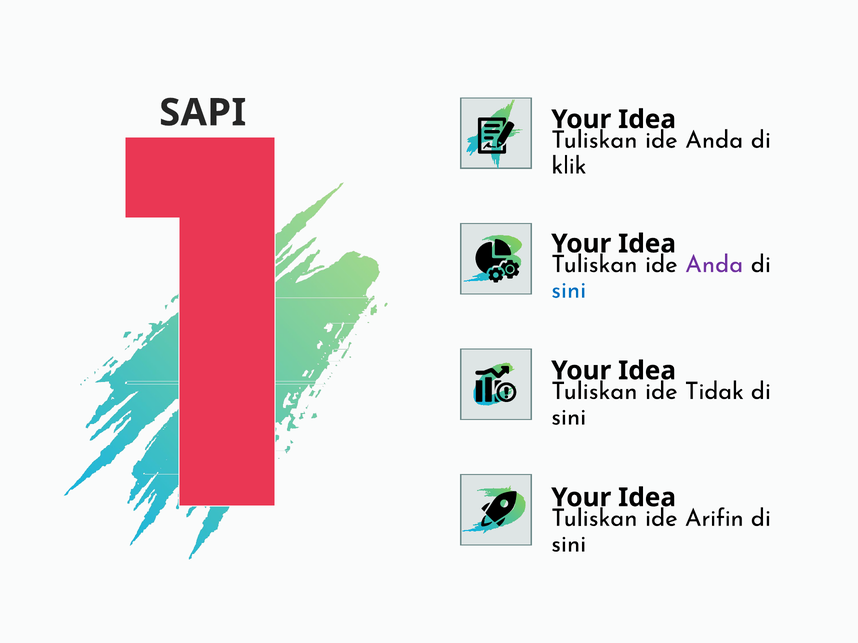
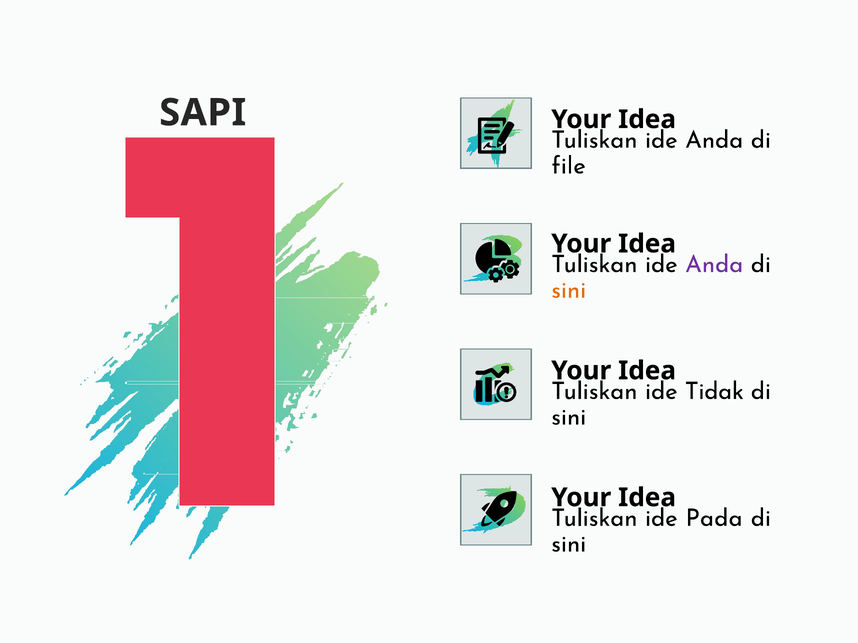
klik: klik -> file (569, 166)
sini colour: blue -> orange (569, 290)
Arifin: Arifin -> Pada (714, 518)
